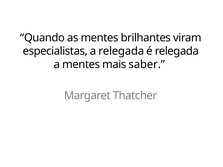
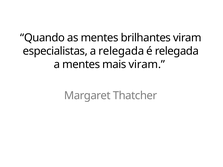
mais saber: saber -> viram (147, 65)
